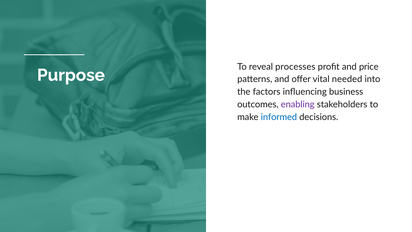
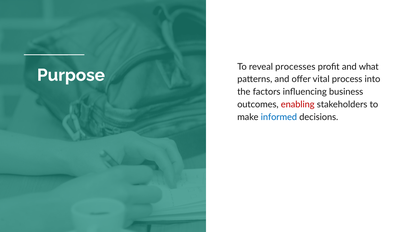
price: price -> what (369, 67)
needed: needed -> process (347, 79)
enabling colour: purple -> red (298, 104)
